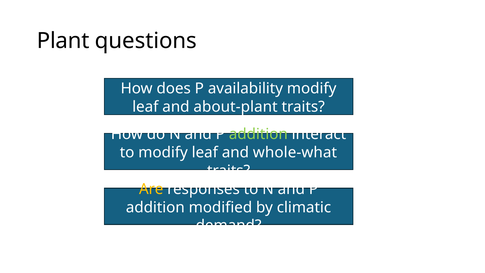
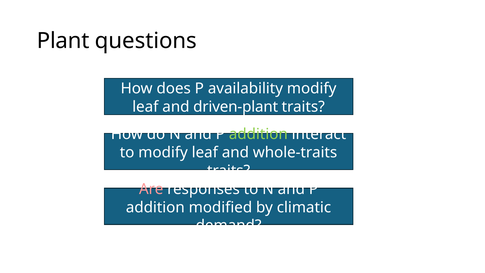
about-plant: about-plant -> driven-plant (236, 107)
whole-what: whole-what -> whole-traits (295, 152)
Are colour: yellow -> pink (151, 189)
